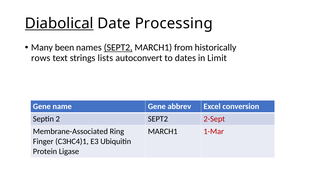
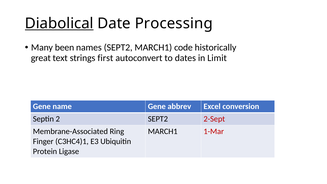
SEPT2 underline: present -> none (118, 48)
from: from -> code (183, 48)
rows: rows -> great (41, 58)
lists: lists -> first (105, 58)
